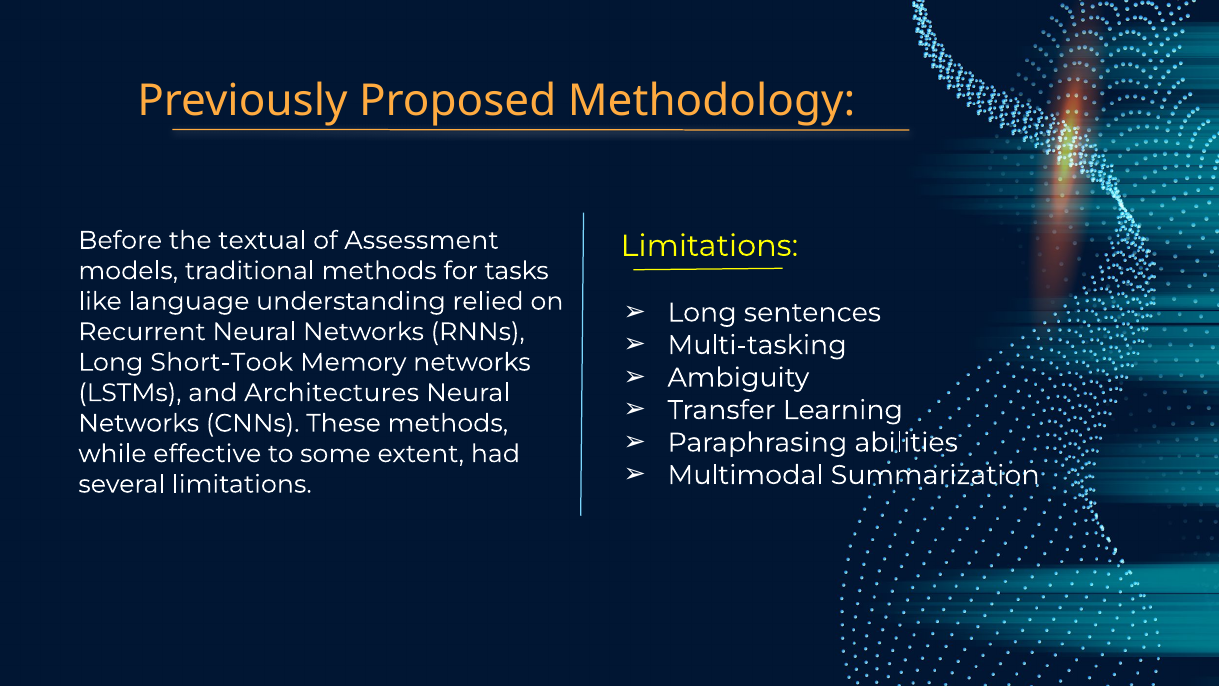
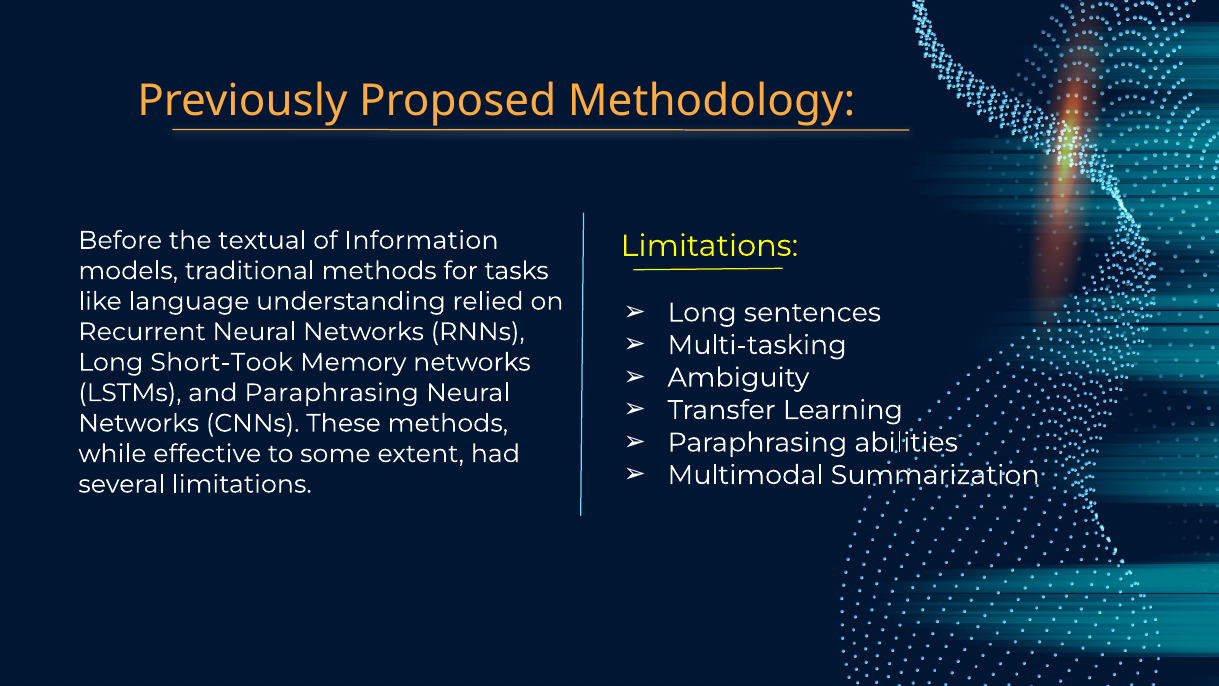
Assessment: Assessment -> Information (422, 240)
and Architectures: Architectures -> Paraphrasing (332, 393)
